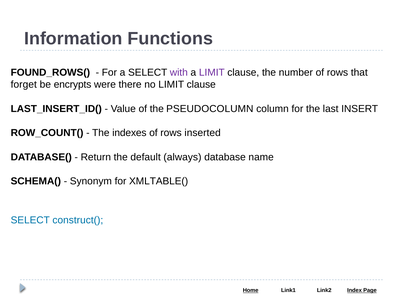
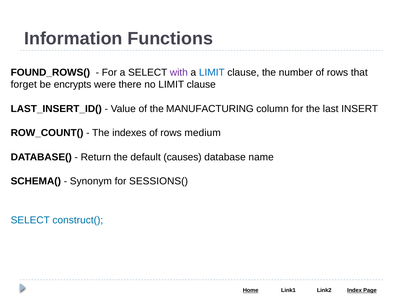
LIMIT colour: purple -> blue (212, 73)
PSEUDOCOLUMN: PSEUDOCOLUMN -> MANUFACTURING (210, 109)
inserted: inserted -> medium (203, 133)
always: always -> causes (183, 157)
XMLTABLE(: XMLTABLE( -> SESSIONS( (159, 181)
